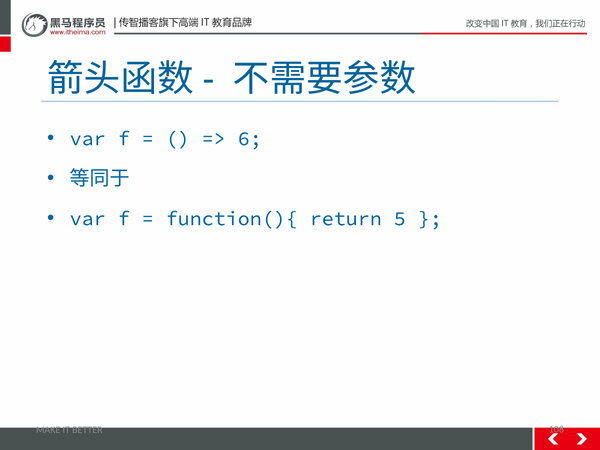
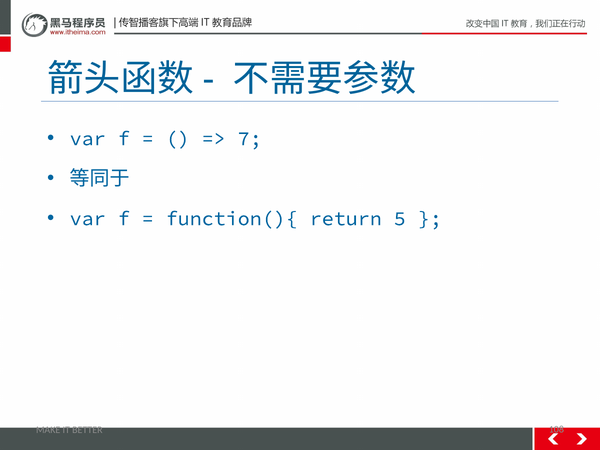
6: 6 -> 7 (250, 139)
